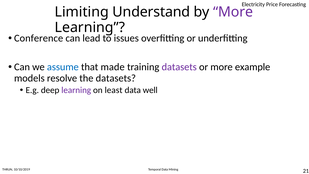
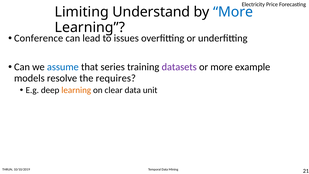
More colour: purple -> blue (233, 12)
made: made -> series (113, 67)
the datasets: datasets -> requires (116, 78)
learning colour: purple -> orange (76, 90)
least: least -> clear (114, 90)
well: well -> unit (150, 90)
